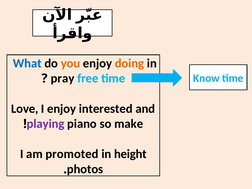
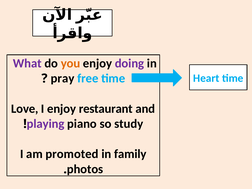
What colour: blue -> purple (27, 63)
doing colour: orange -> purple (129, 63)
Know: Know -> Heart (206, 78)
interested: interested -> restaurant (106, 109)
make: make -> study (129, 124)
height: height -> family (130, 154)
